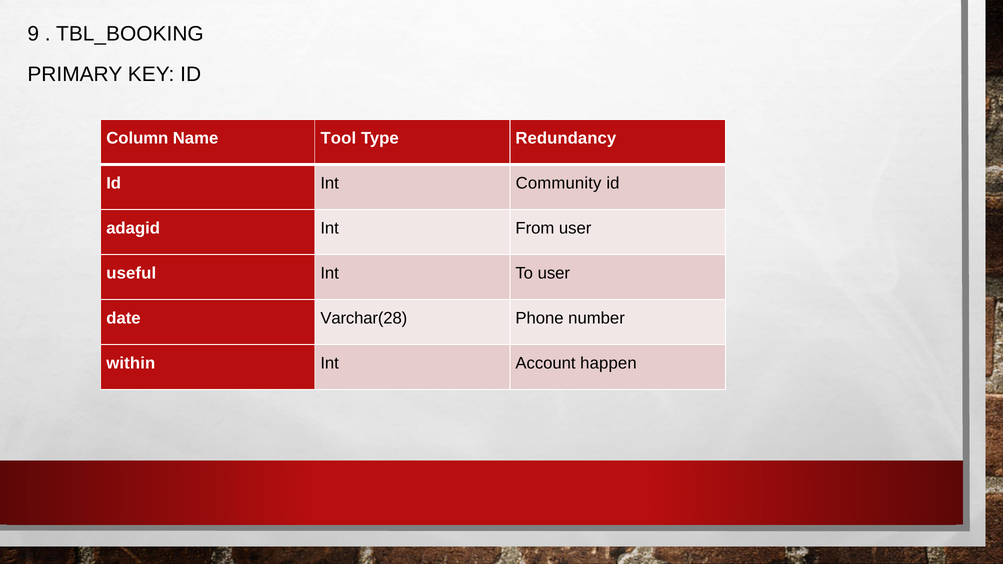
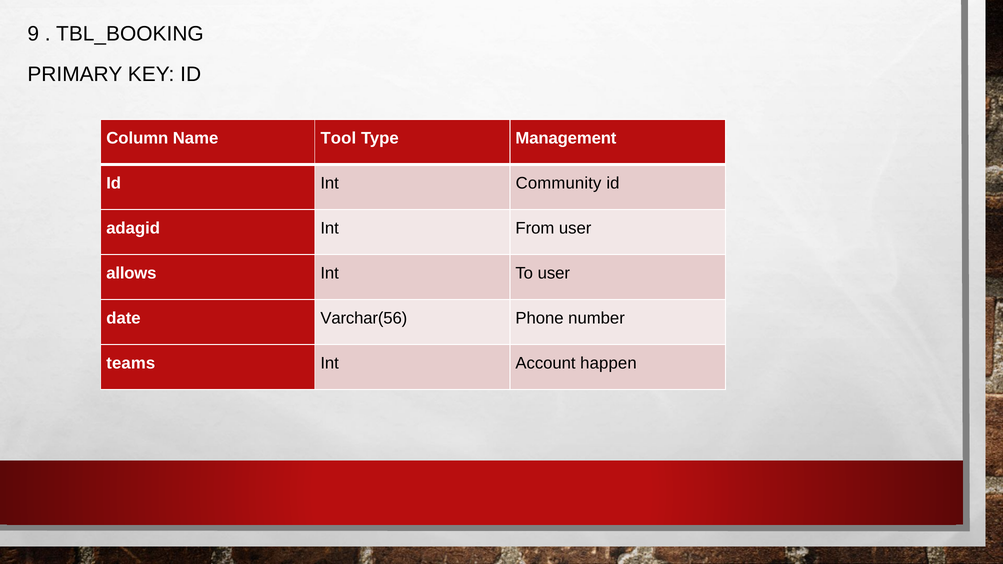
Redundancy: Redundancy -> Management (566, 138)
useful: useful -> allows (131, 273)
Varchar(28: Varchar(28 -> Varchar(56 (364, 318)
within: within -> teams (131, 363)
